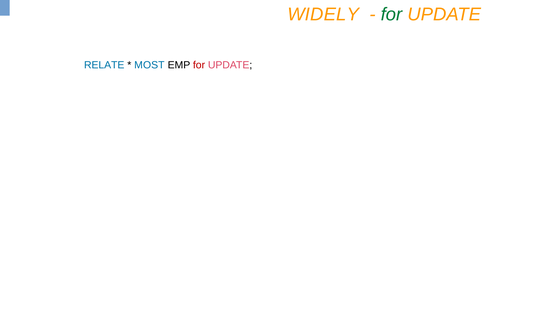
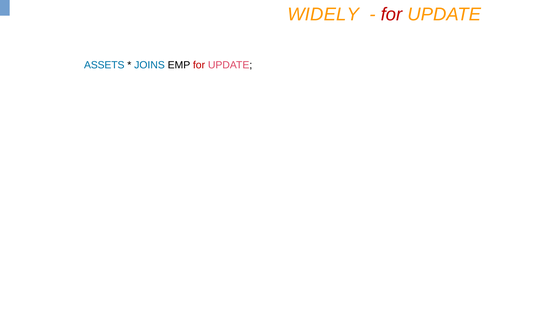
for colour: green -> red (392, 14)
RELATE: RELATE -> ASSETS (104, 65)
MOST: MOST -> JOINS (149, 65)
